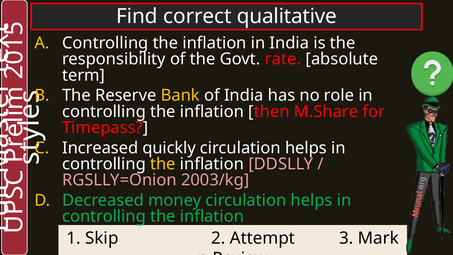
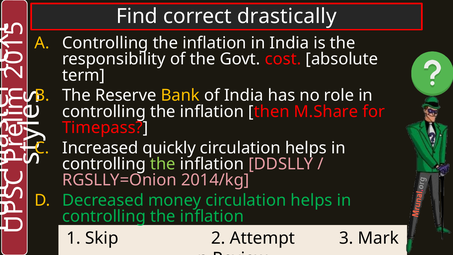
qualitative: qualitative -> drastically (287, 16)
rate: rate -> cost (283, 59)
the colour: yellow -> light green (163, 164)
2003/kg: 2003/kg -> 2014/kg (215, 180)
